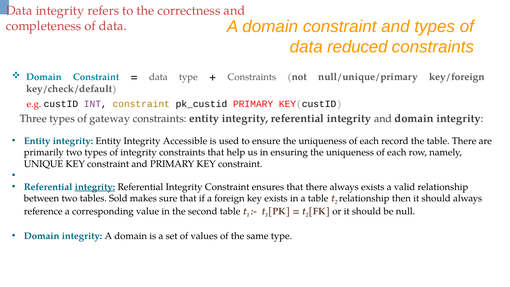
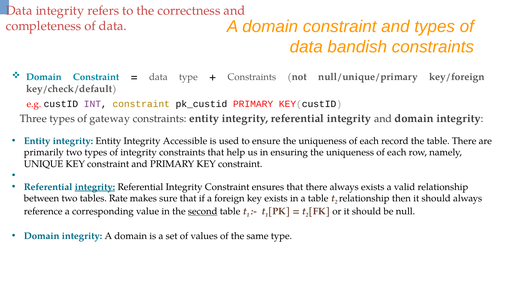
reduced: reduced -> bandish (357, 47)
Sold: Sold -> Rate (118, 198)
second underline: none -> present (203, 211)
